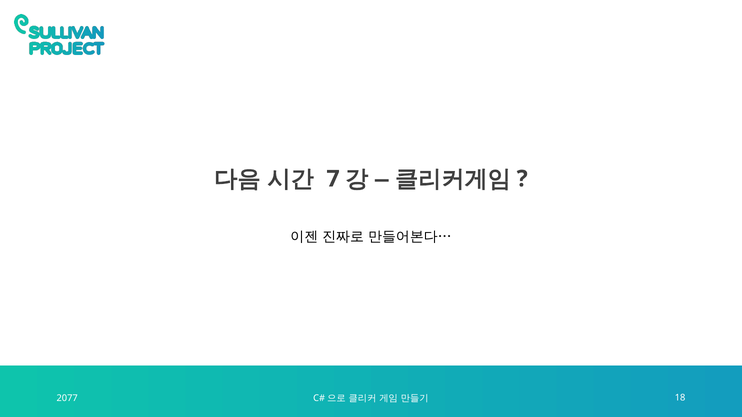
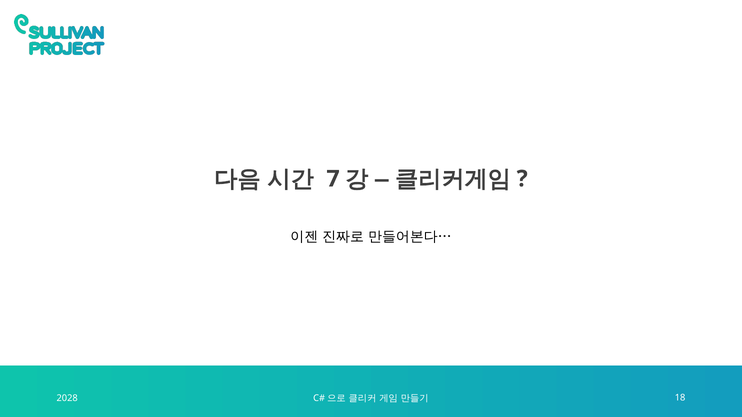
2077: 2077 -> 2028 (67, 399)
